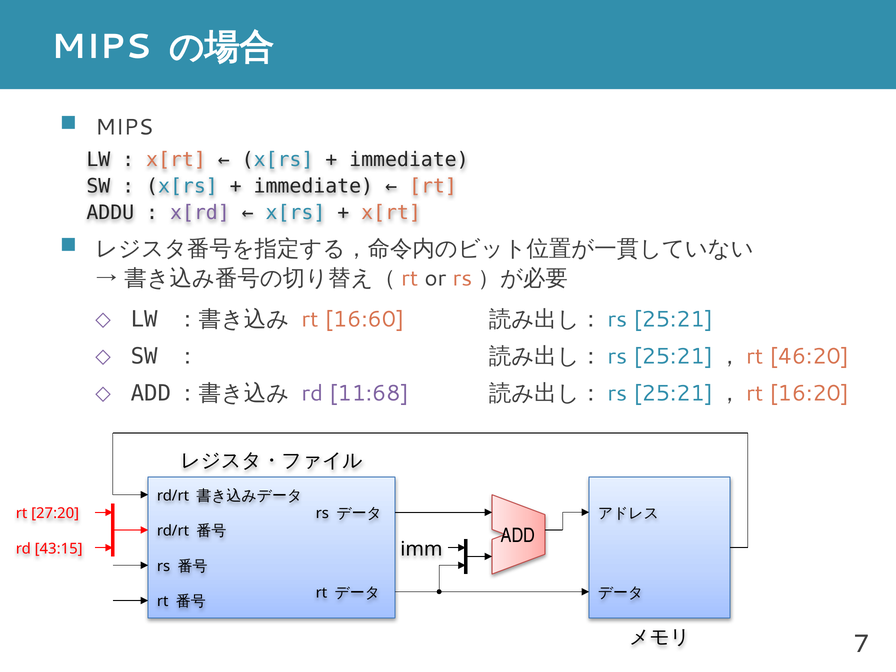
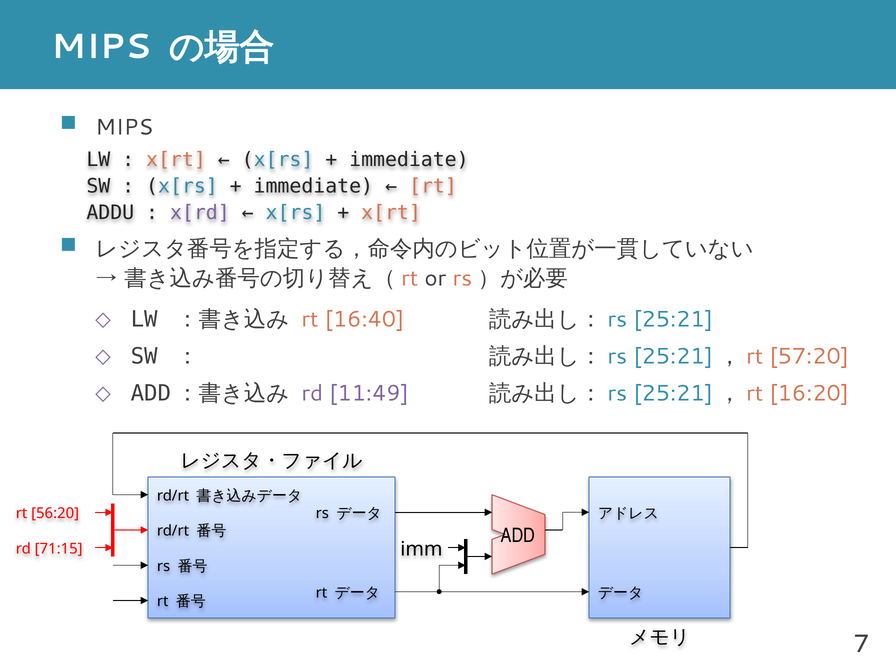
16:60: 16:60 -> 16:40 (364, 319)
46:20: 46:20 -> 57:20 (809, 356)
11:68: 11:68 -> 11:49 (369, 393)
27:20: 27:20 -> 56:20 (55, 513)
43:15: 43:15 -> 71:15 (59, 549)
